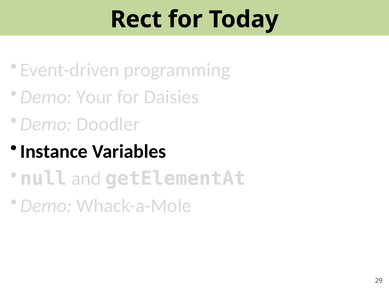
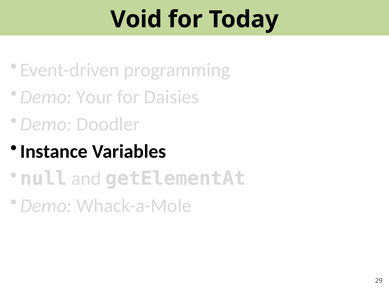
Rect: Rect -> Void (136, 19)
